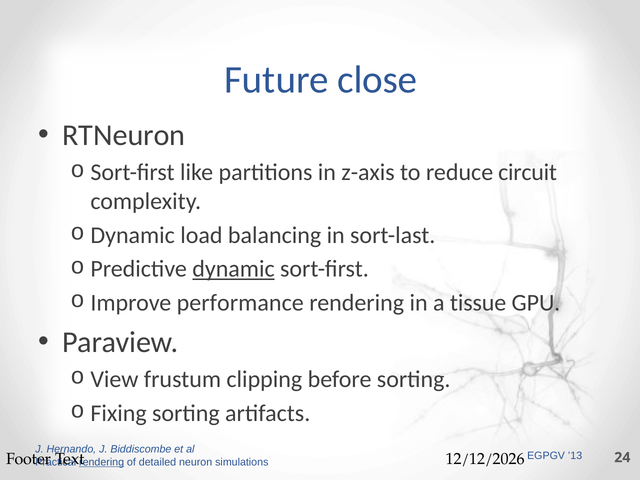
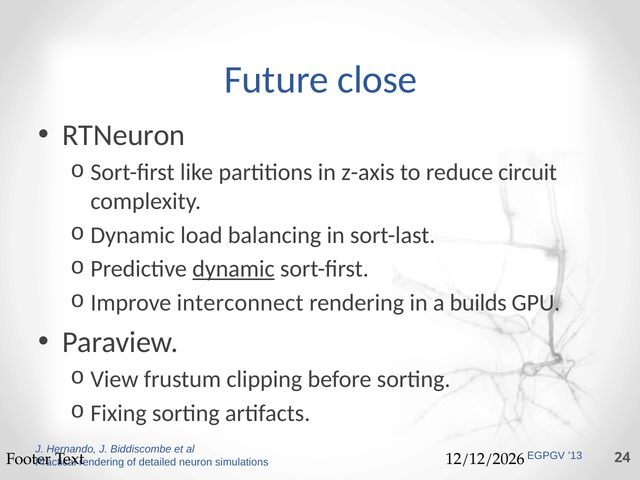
performance: performance -> interconnect (240, 303)
tissue: tissue -> builds (478, 303)
rendering underline: present -> none (102, 462)
